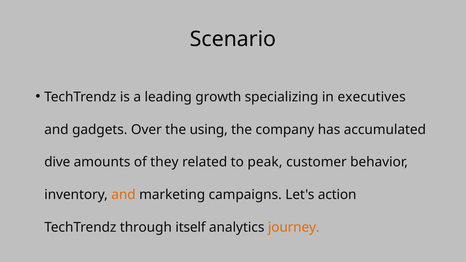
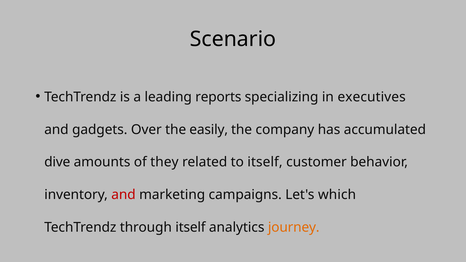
growth: growth -> reports (218, 97)
using: using -> easily (209, 130)
to peak: peak -> itself (265, 162)
and colour: orange -> red (123, 195)
action: action -> which (337, 195)
